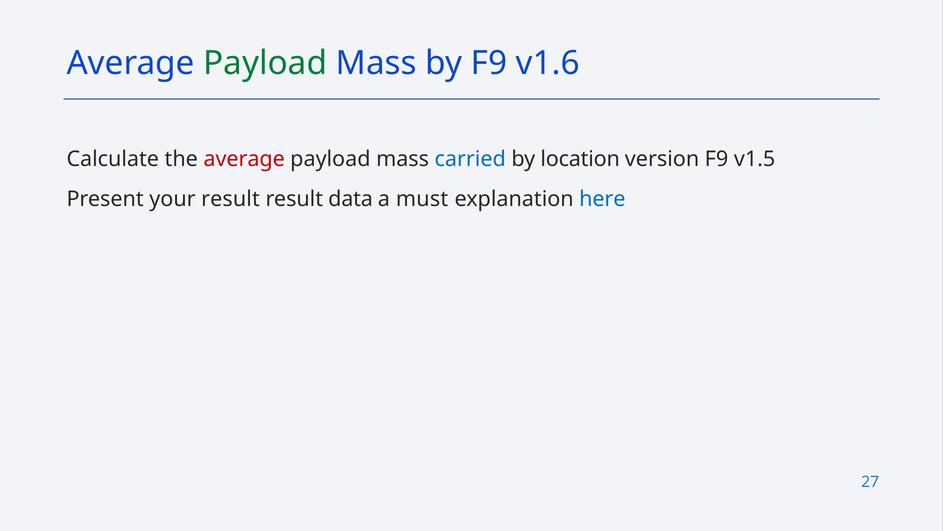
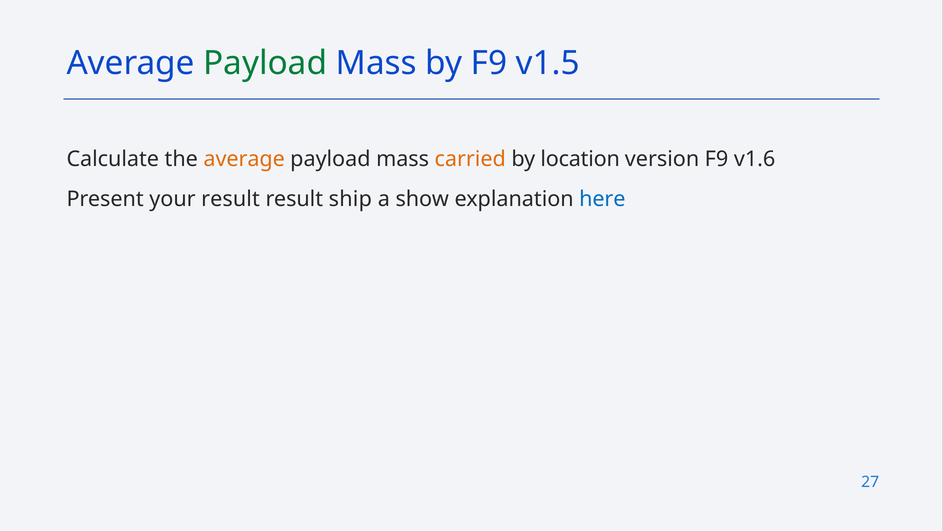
v1.6: v1.6 -> v1.5 (548, 63)
average colour: red -> orange (244, 159)
carried colour: blue -> orange (470, 159)
v1.5: v1.5 -> v1.6 (755, 159)
data: data -> ship (350, 199)
must: must -> show (422, 199)
